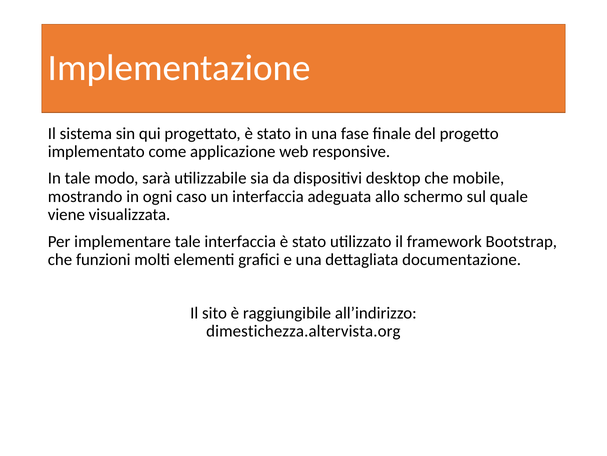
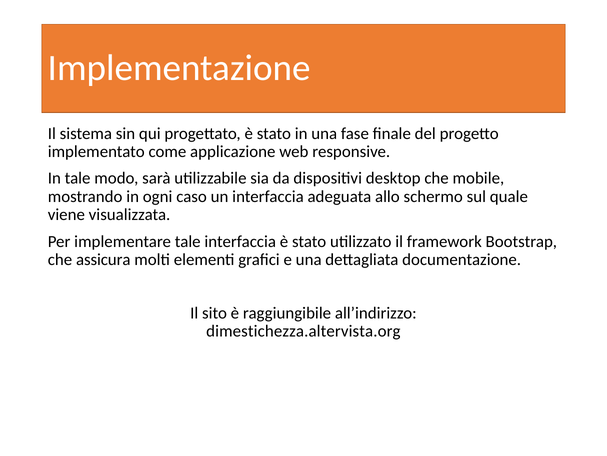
funzioni: funzioni -> assicura (103, 259)
